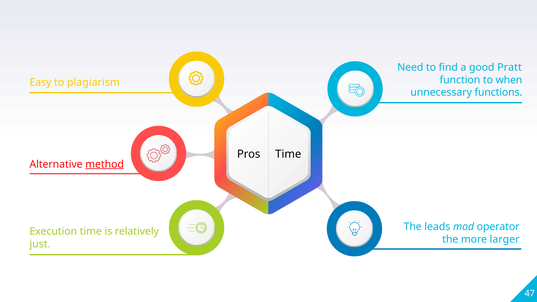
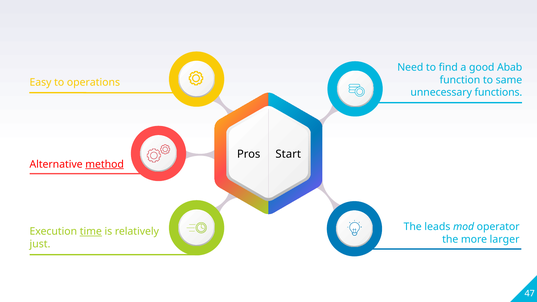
Pratt: Pratt -> Abab (510, 67)
when: when -> same (509, 80)
plagiarism: plagiarism -> operations (93, 83)
Pros Time: Time -> Start (288, 154)
time underline: none -> present (91, 232)
